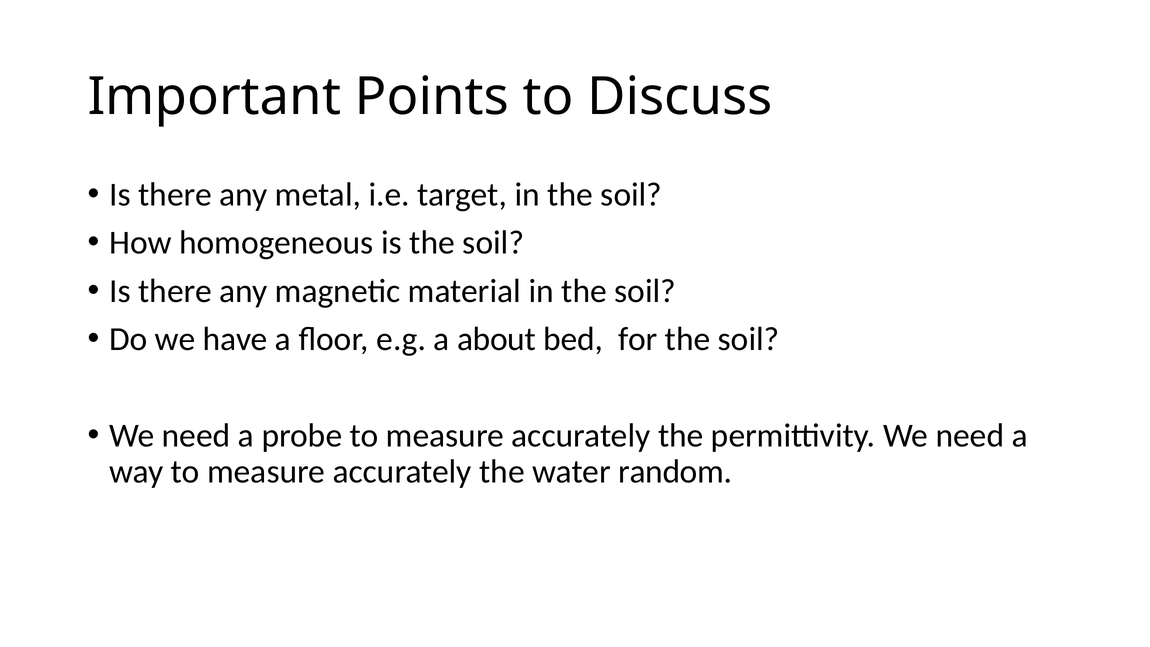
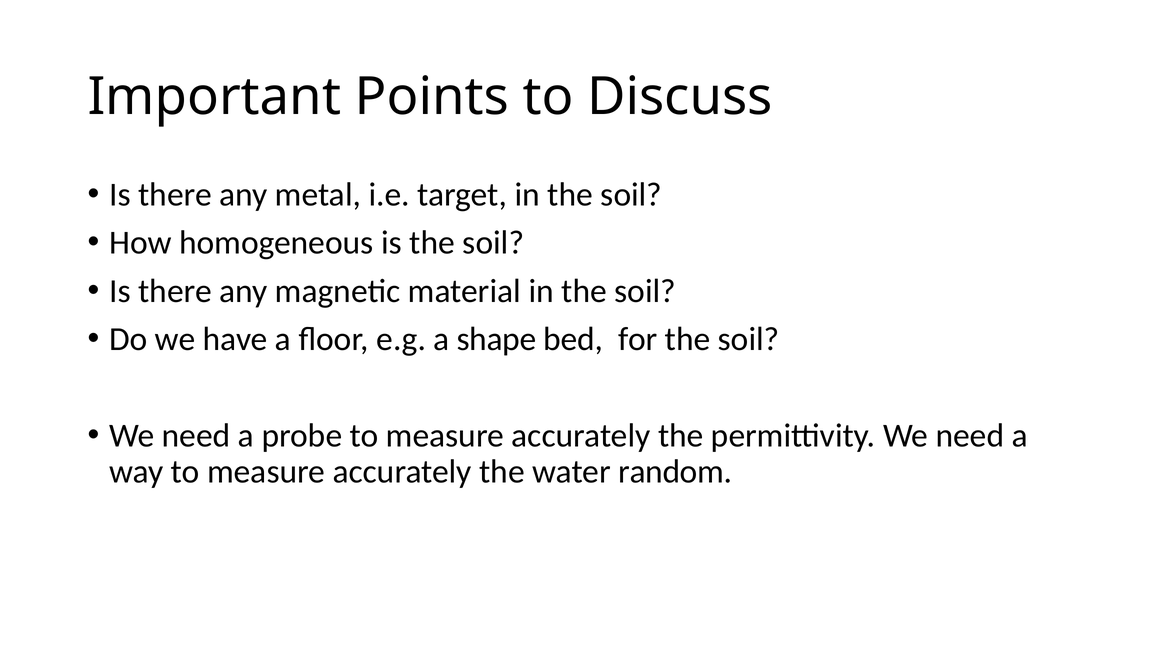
about: about -> shape (496, 339)
